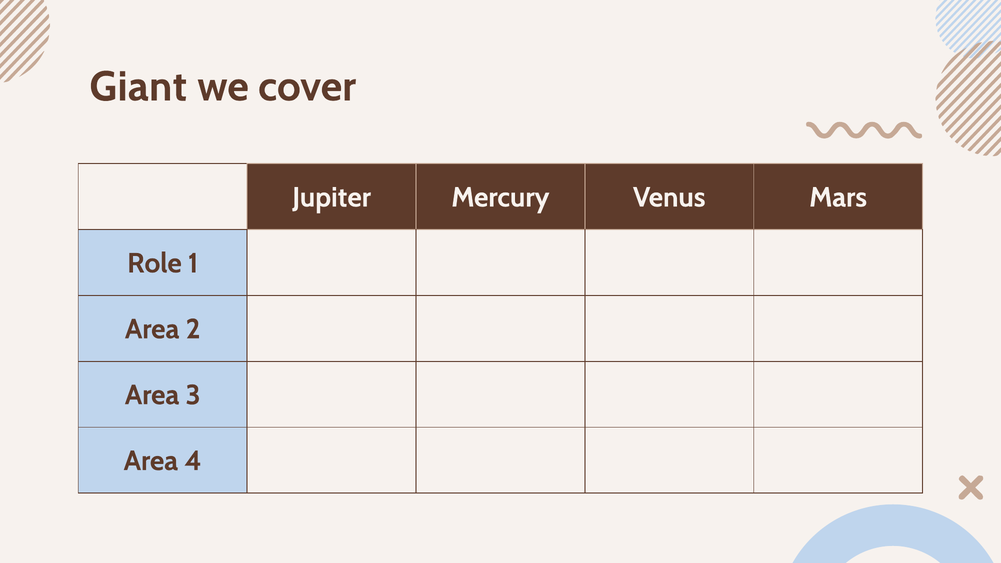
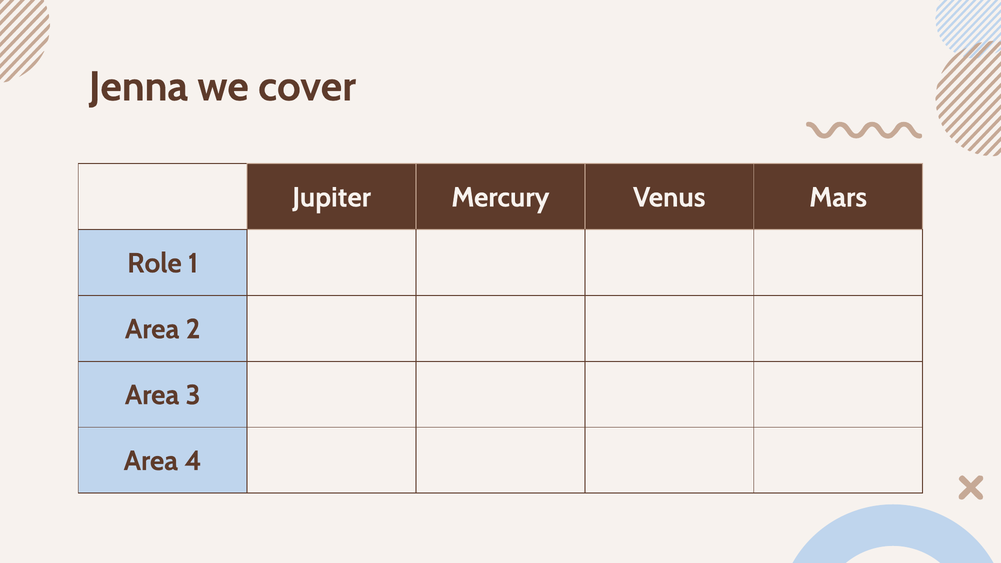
Giant: Giant -> Jenna (138, 87)
